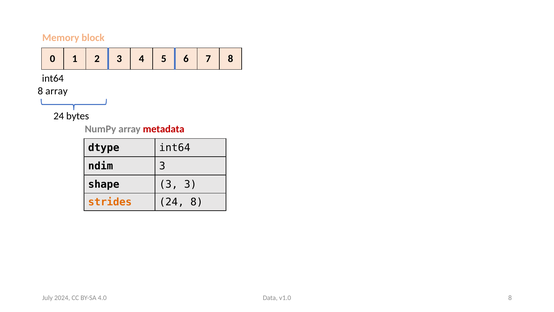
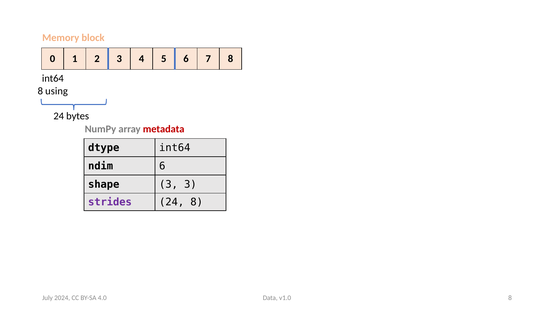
8 array: array -> using (57, 91)
ndim 3: 3 -> 6 (162, 166)
strides colour: orange -> purple (110, 202)
